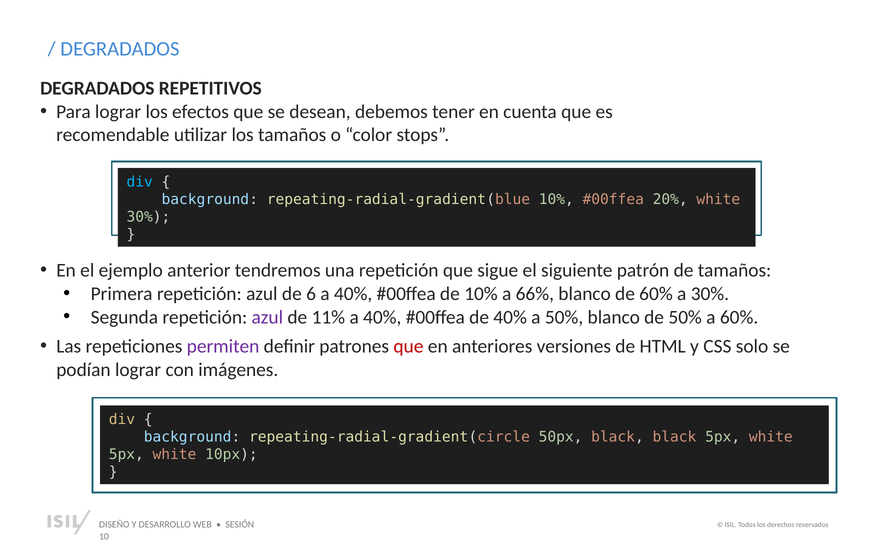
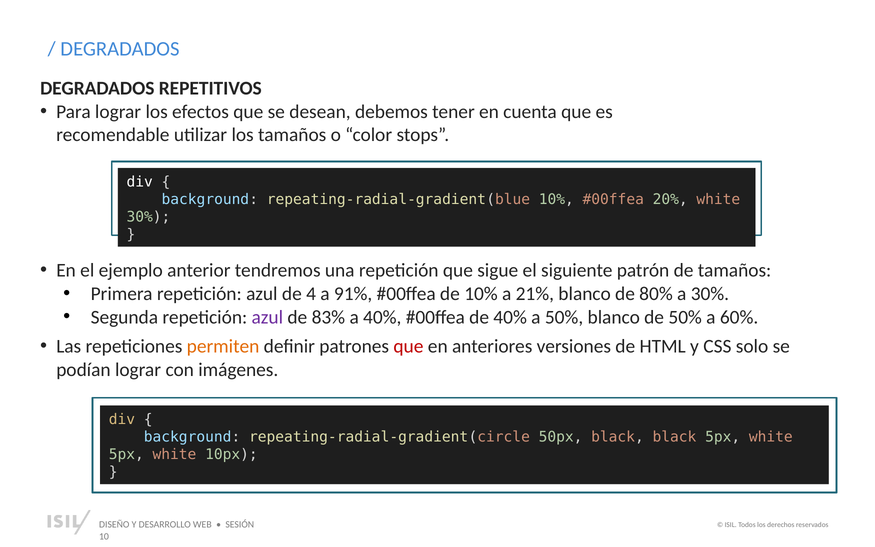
div colour: light blue -> white (140, 182)
6: 6 -> 4 (311, 294)
40%: 40% -> 91% (353, 294)
66%: 66% -> 21% (535, 294)
de 60%: 60% -> 80% (656, 294)
11%: 11% -> 83% (328, 317)
permiten colour: purple -> orange (223, 346)
